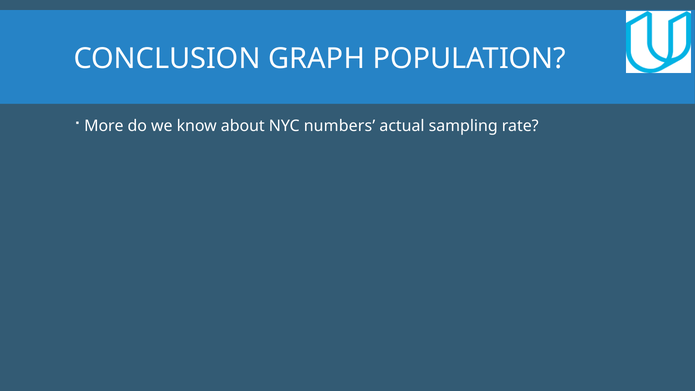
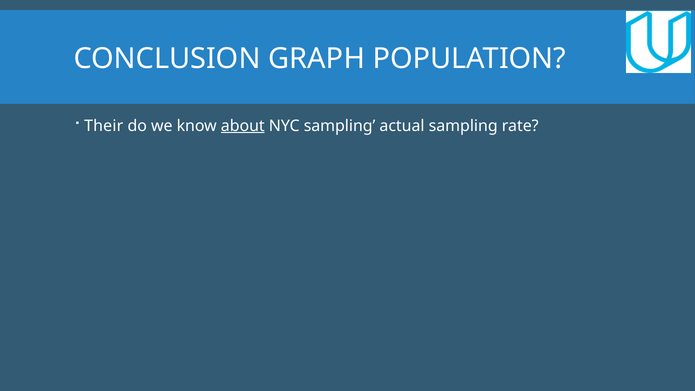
More: More -> Their (104, 126)
about underline: none -> present (243, 126)
NYC numbers: numbers -> sampling (340, 126)
